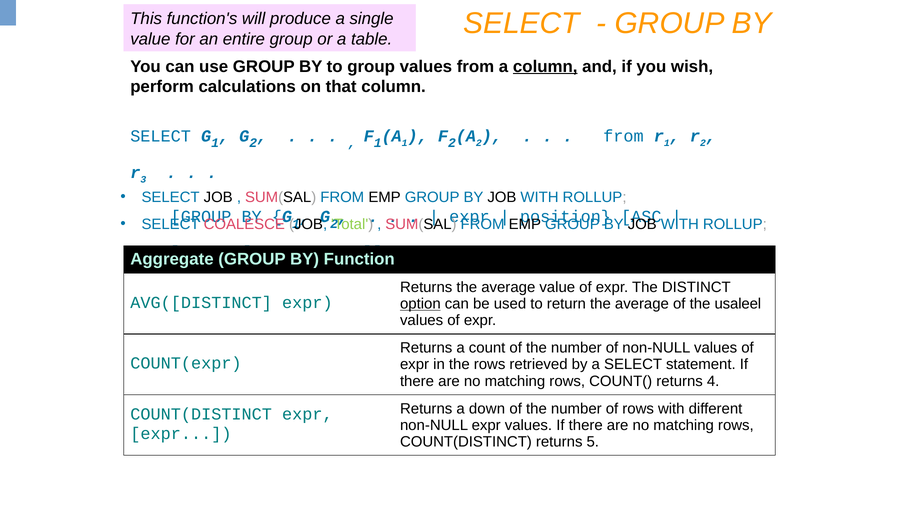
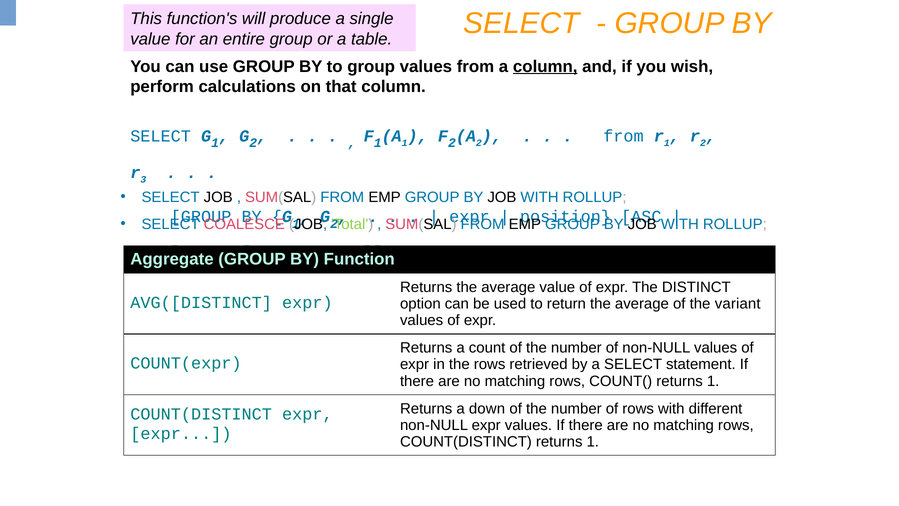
option underline: present -> none (420, 304)
usaleel: usaleel -> variant (738, 304)
COUNT( returns 4: 4 -> 1 (713, 381)
COUNT(DISTINCT returns 5: 5 -> 1 (593, 442)
